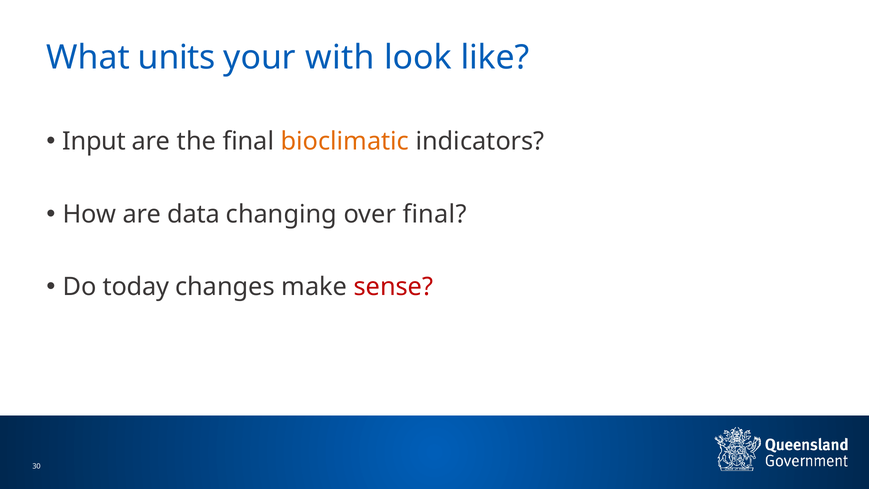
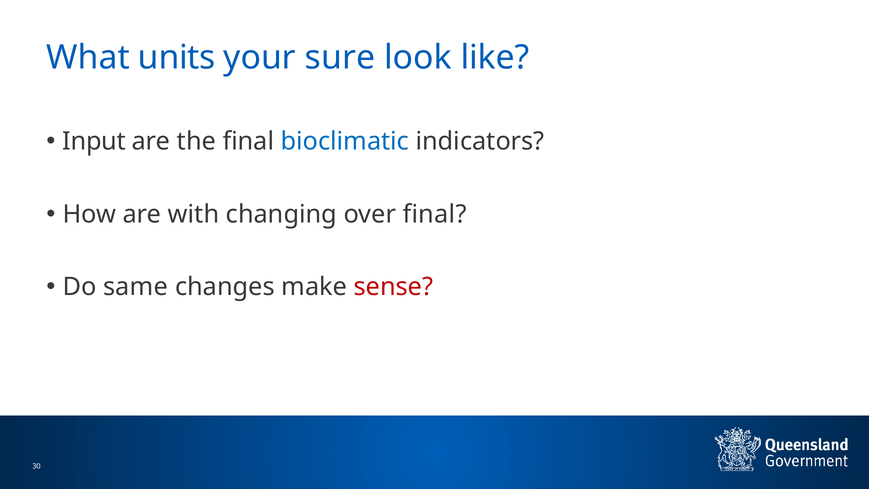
with: with -> sure (340, 57)
bioclimatic colour: orange -> blue (345, 141)
data: data -> with (193, 214)
today: today -> same (136, 287)
